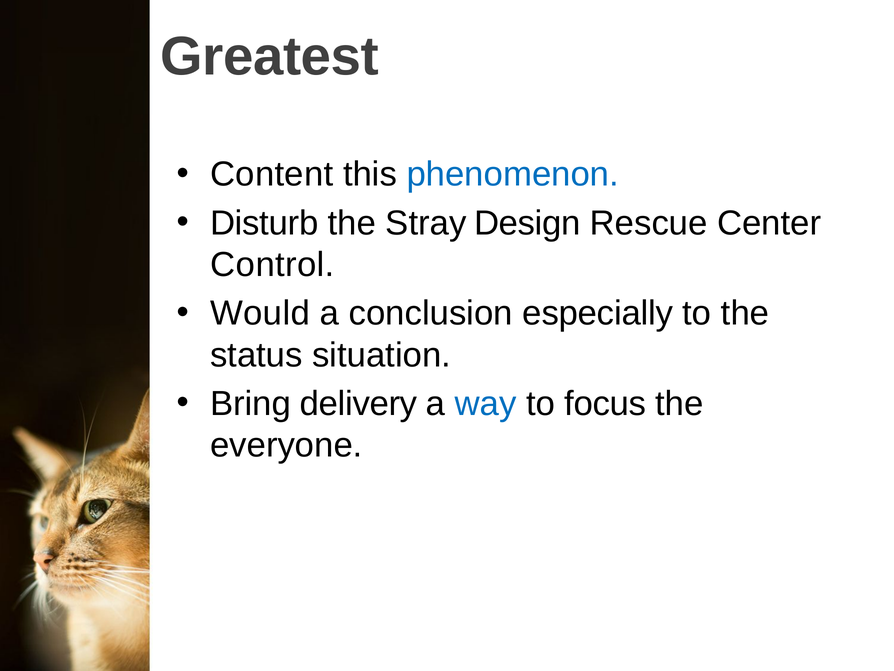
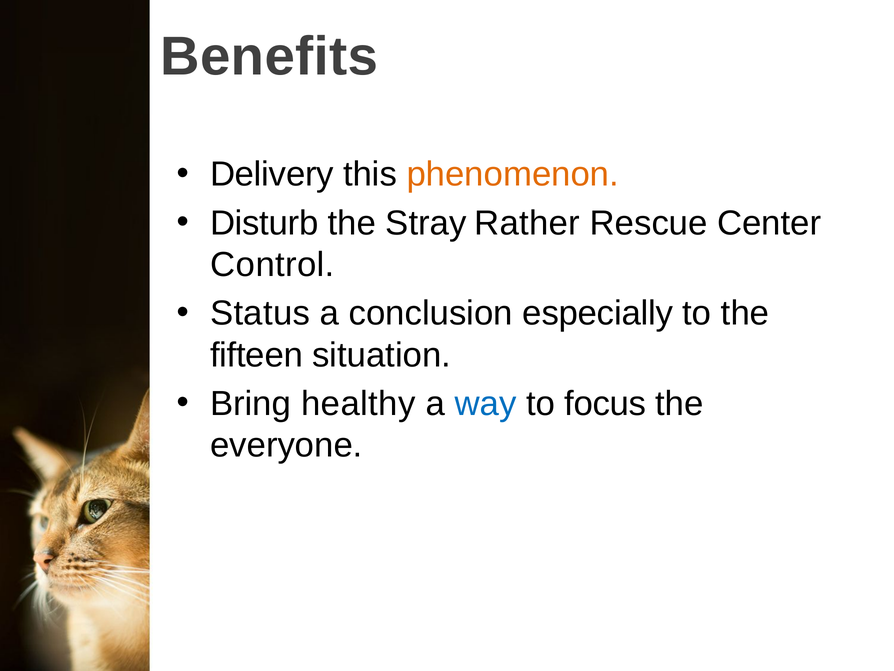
Greatest: Greatest -> Benefits (269, 57)
Content: Content -> Delivery (272, 174)
phenomenon colour: blue -> orange (513, 174)
Design: Design -> Rather (527, 223)
Would: Would -> Status (260, 313)
status: status -> fifteen (256, 355)
delivery: delivery -> healthy (358, 403)
